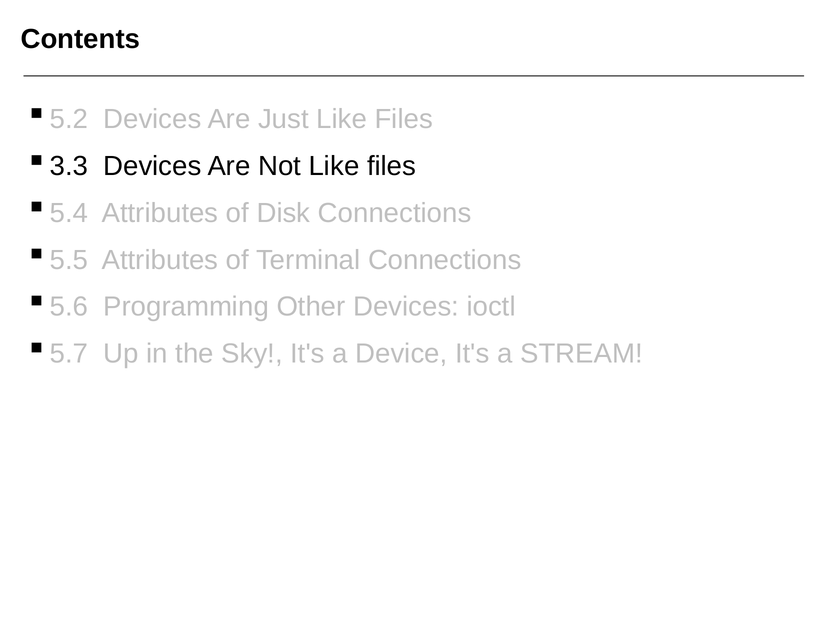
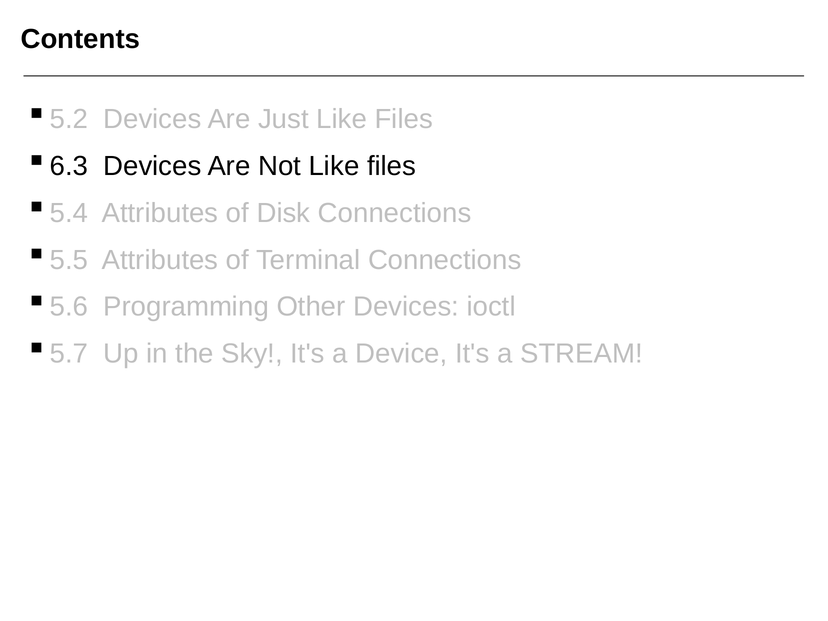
3.3: 3.3 -> 6.3 (69, 166)
